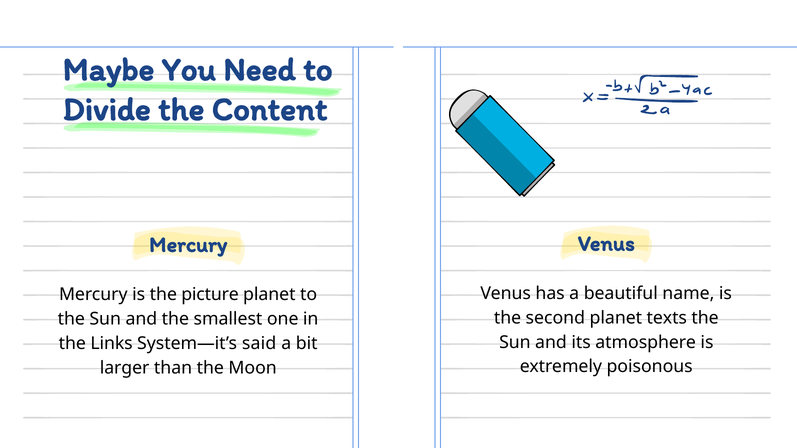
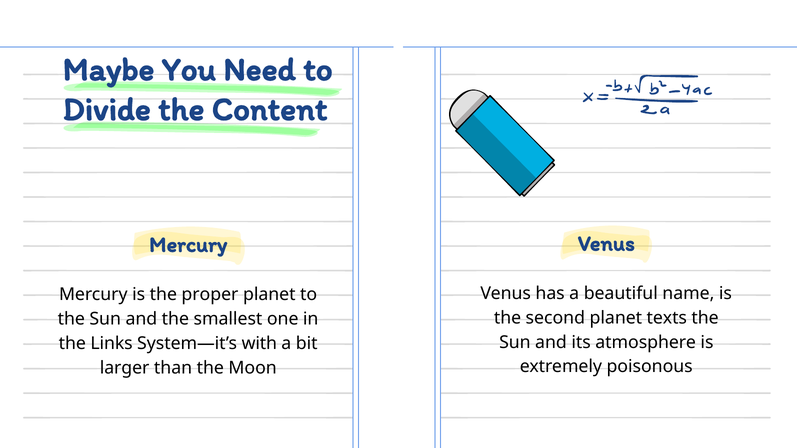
picture: picture -> proper (210, 295)
said: said -> with (259, 344)
